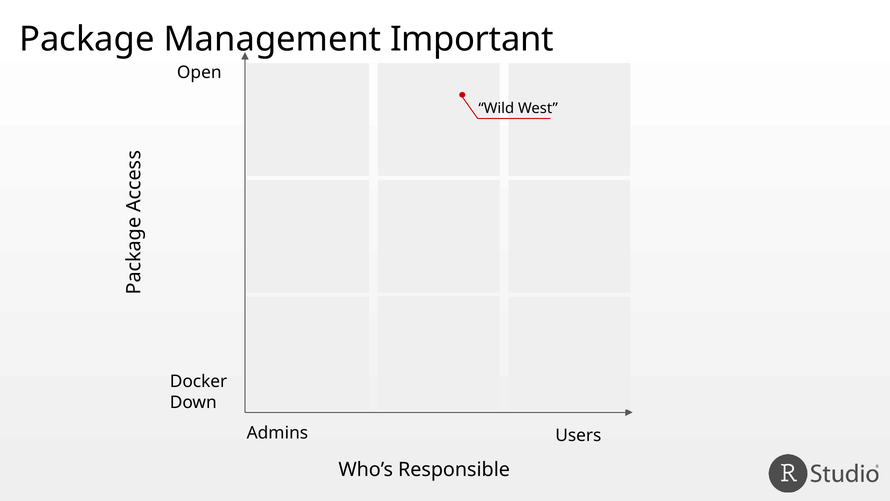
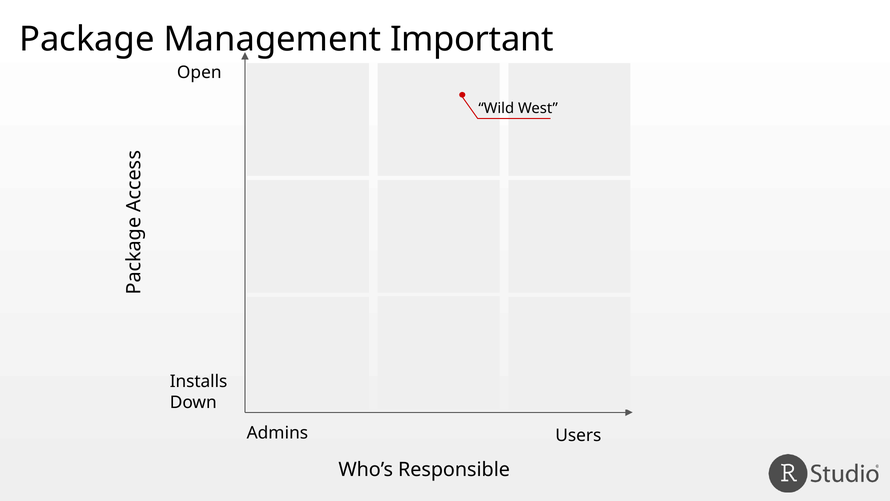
Docker: Docker -> Installs (199, 381)
